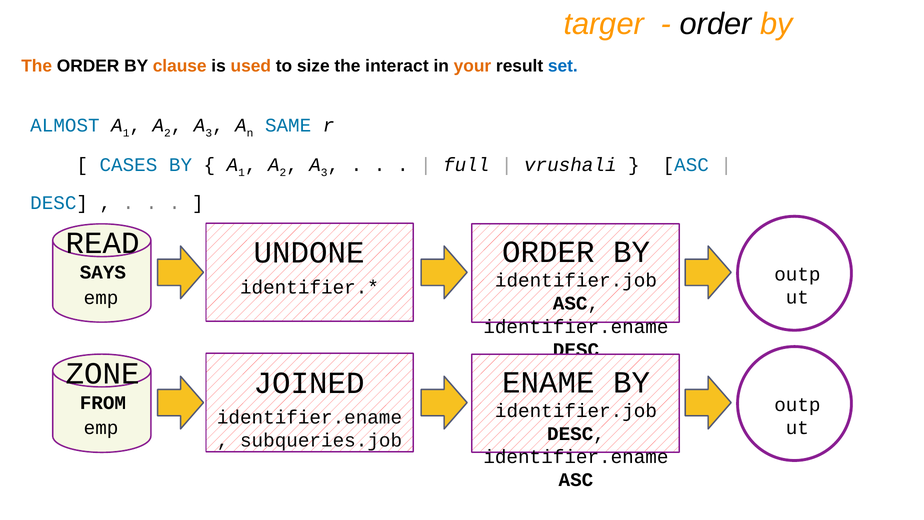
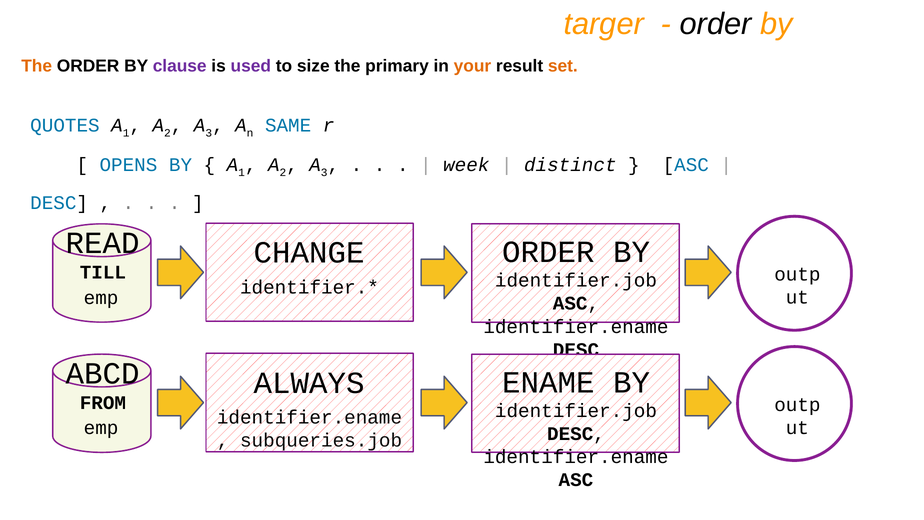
clause colour: orange -> purple (180, 66)
used colour: orange -> purple (251, 66)
interact: interact -> primary (397, 66)
set colour: blue -> orange (563, 66)
ALMOST: ALMOST -> QUOTES (65, 126)
CASES: CASES -> OPENS (128, 165)
full: full -> week (466, 165)
vrushali: vrushali -> distinct (570, 165)
UNDONE: UNDONE -> CHANGE (309, 253)
SAYS: SAYS -> TILL (103, 272)
ZONE: ZONE -> ABCD (103, 373)
JOINED: JOINED -> ALWAYS (309, 383)
